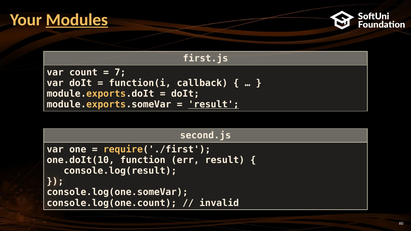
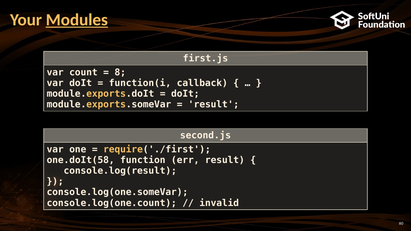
7: 7 -> 8 (120, 72)
result underline: present -> none (214, 105)
one.doIt(10: one.doIt(10 -> one.doIt(58 (81, 160)
